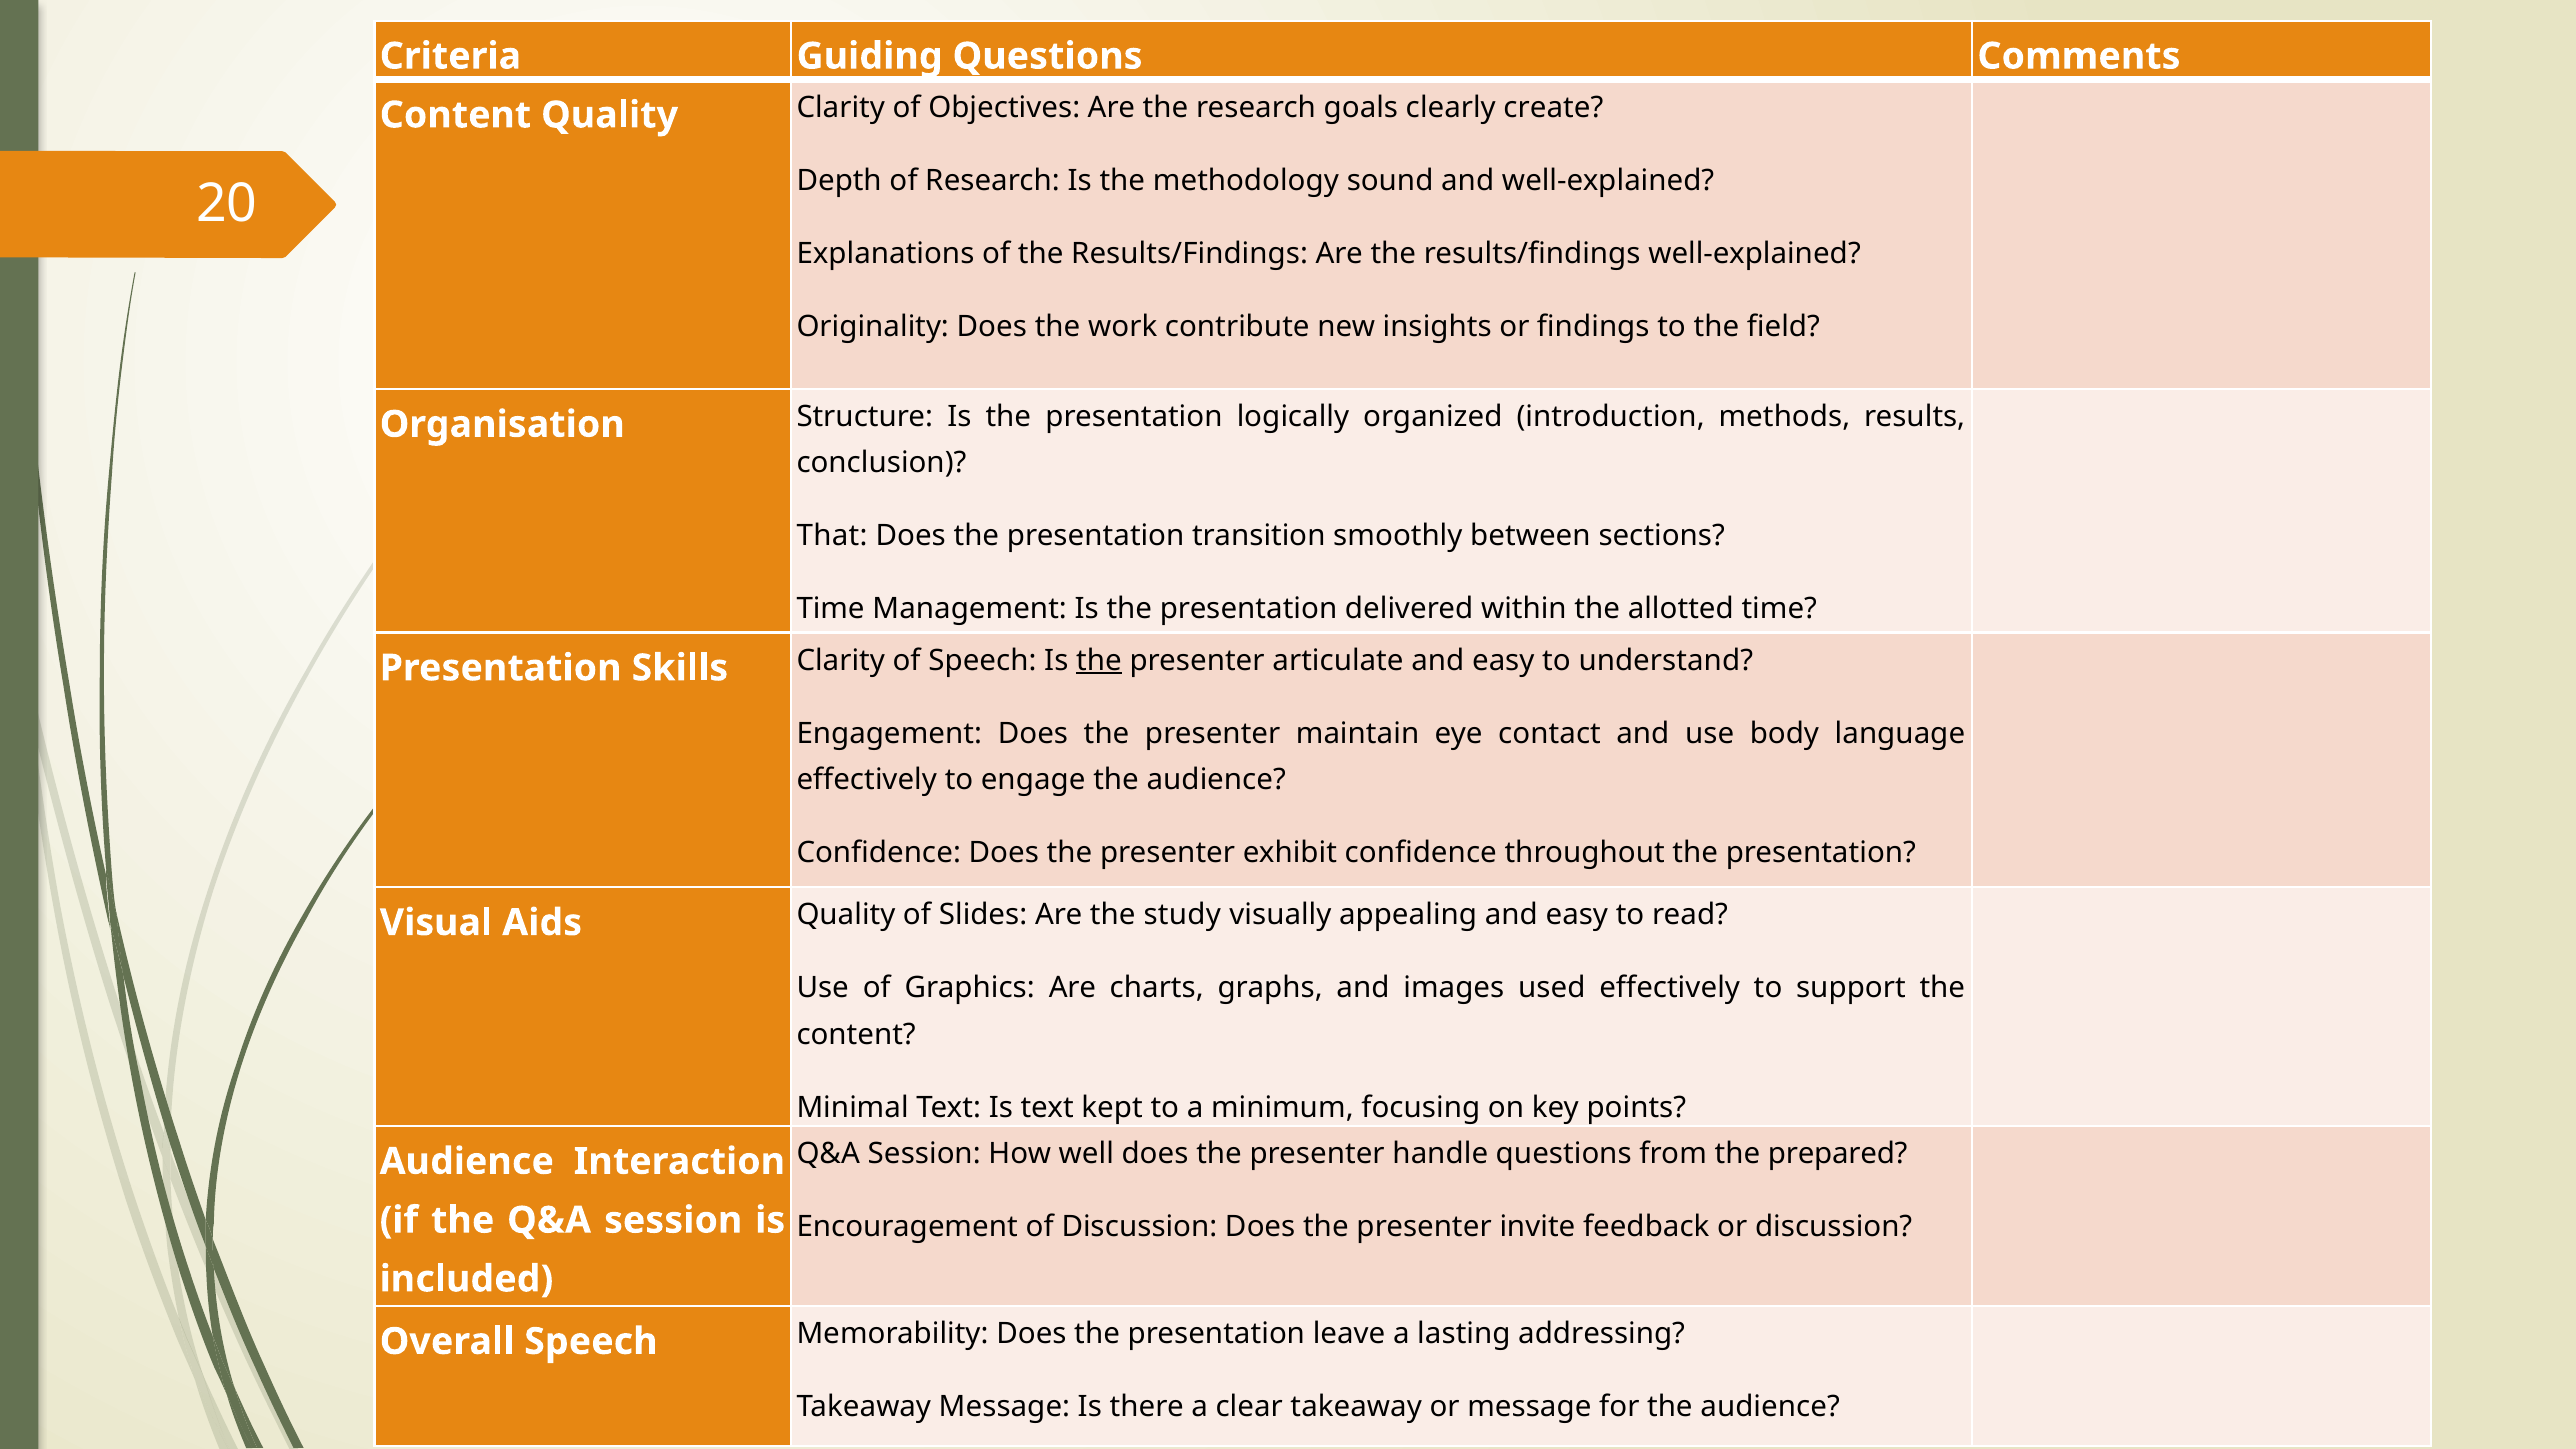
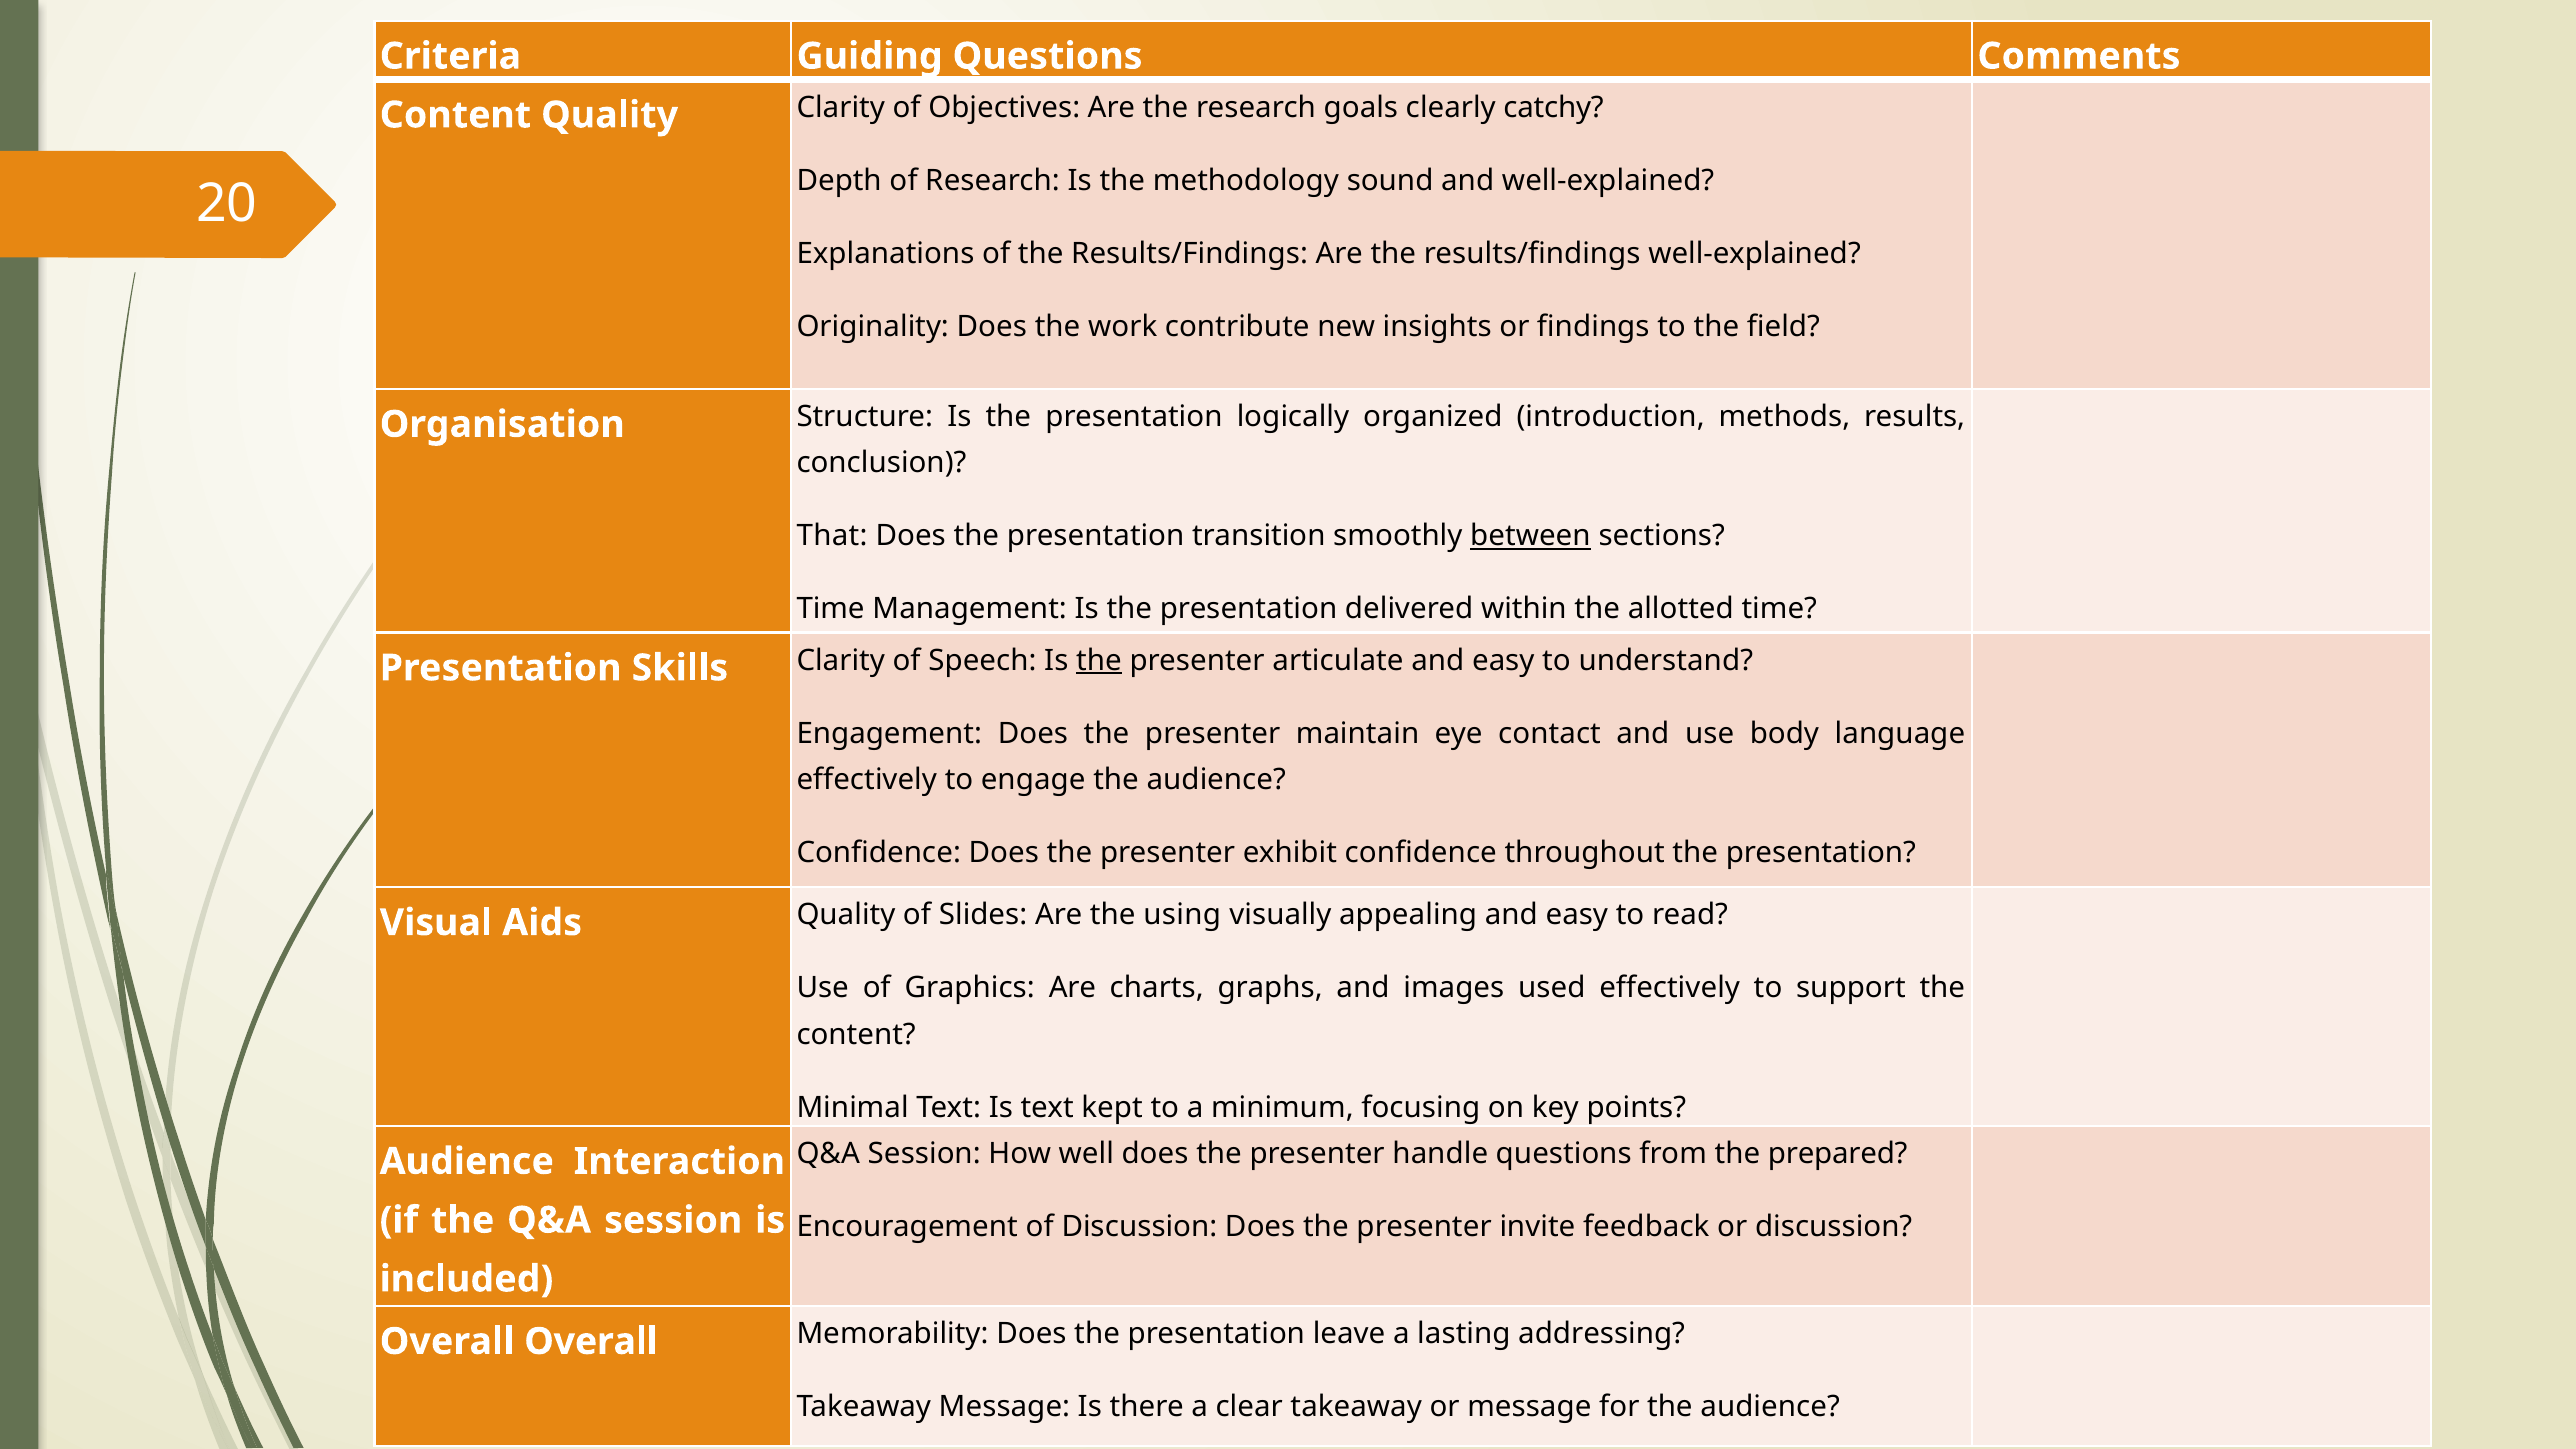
create: create -> catchy (1554, 107)
between underline: none -> present (1530, 536)
study: study -> using (1182, 915)
Overall Speech: Speech -> Overall (591, 1342)
